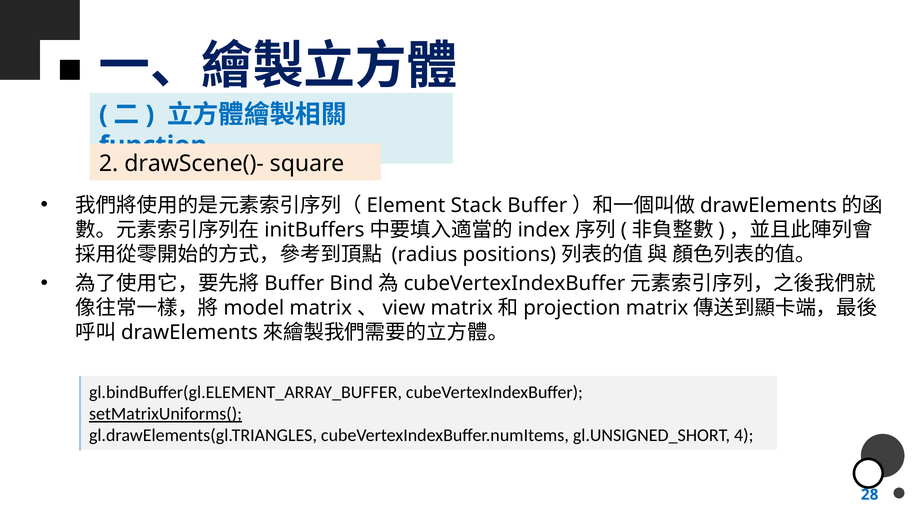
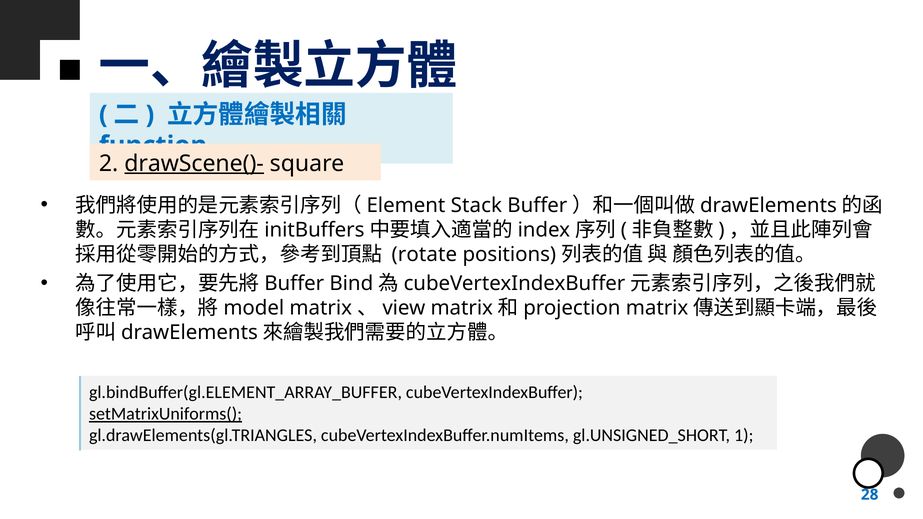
drawScene()- underline: none -> present (194, 164)
radius: radius -> rotate (424, 254)
4: 4 -> 1 (744, 436)
